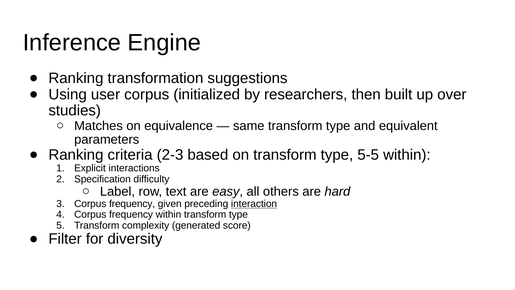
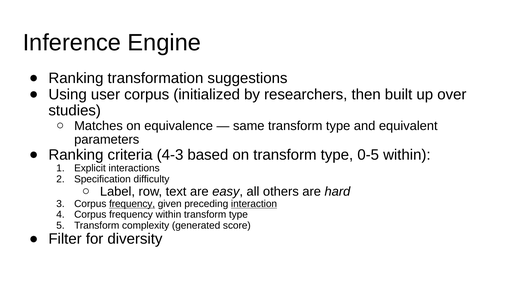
2-3: 2-3 -> 4-3 (170, 155)
5-5: 5-5 -> 0-5 (368, 155)
frequency underline: none -> present (132, 204)
